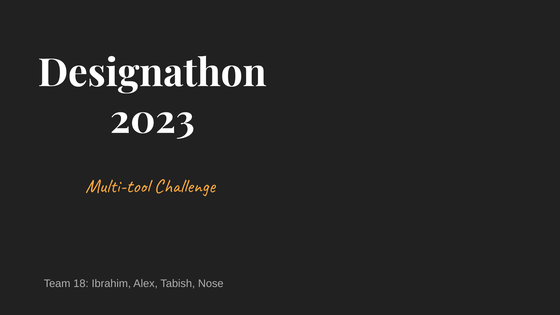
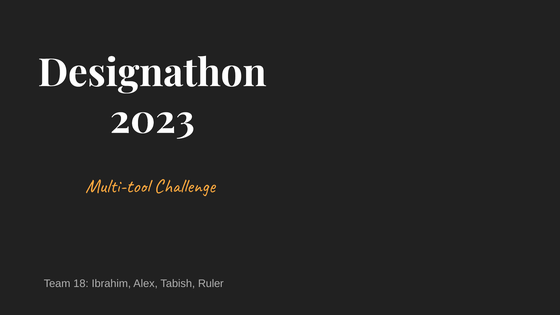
Nose: Nose -> Ruler (211, 284)
